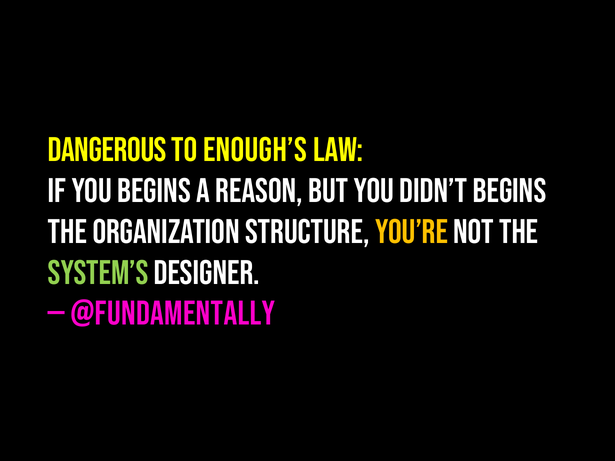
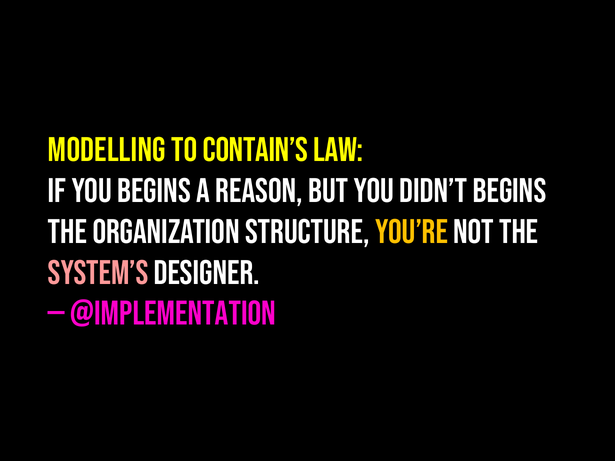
DANGEROUS: DANGEROUS -> MODELLING (107, 150)
ENOUGH’S: ENOUGH’S -> CONTAIN’S (255, 150)
SYSTEM’S colour: light green -> pink (98, 273)
@FUNDAMENTALLY: @FUNDAMENTALLY -> @IMPLEMENTATION (173, 314)
